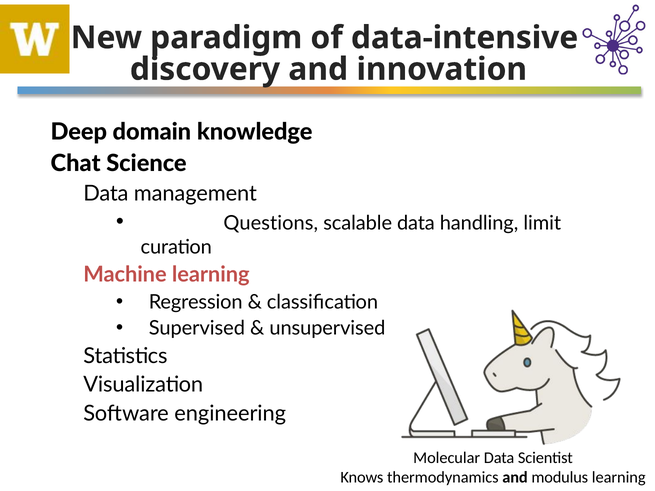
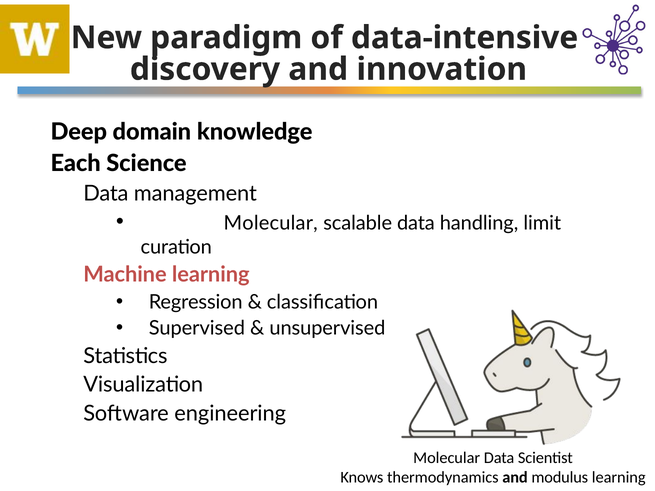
Chat: Chat -> Each (76, 164)
Questions: Questions -> Molecular (271, 223)
